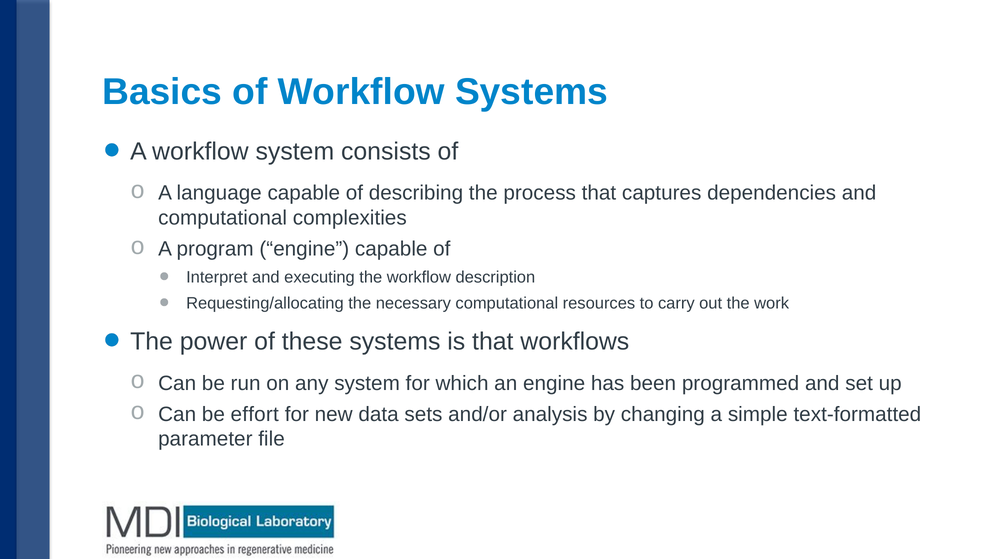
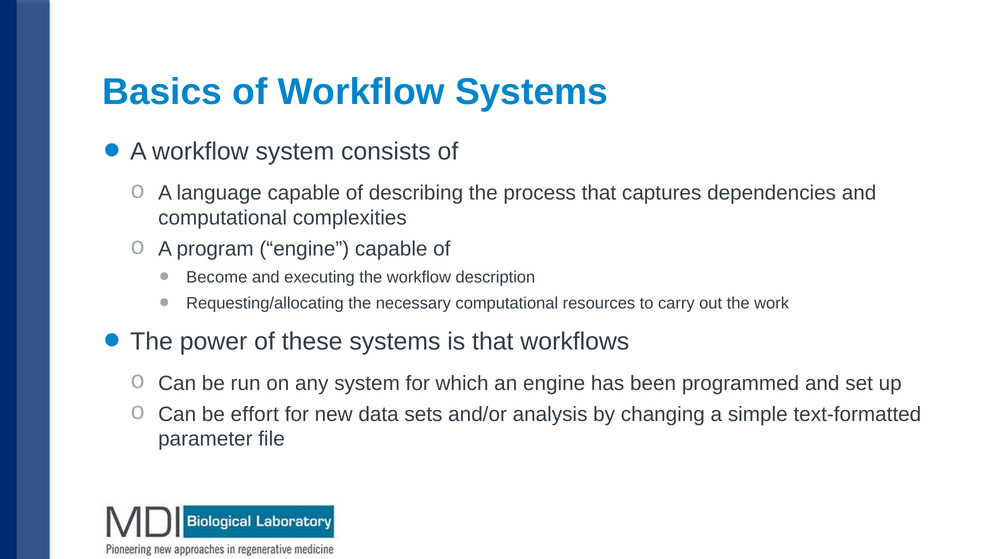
Interpret: Interpret -> Become (217, 277)
